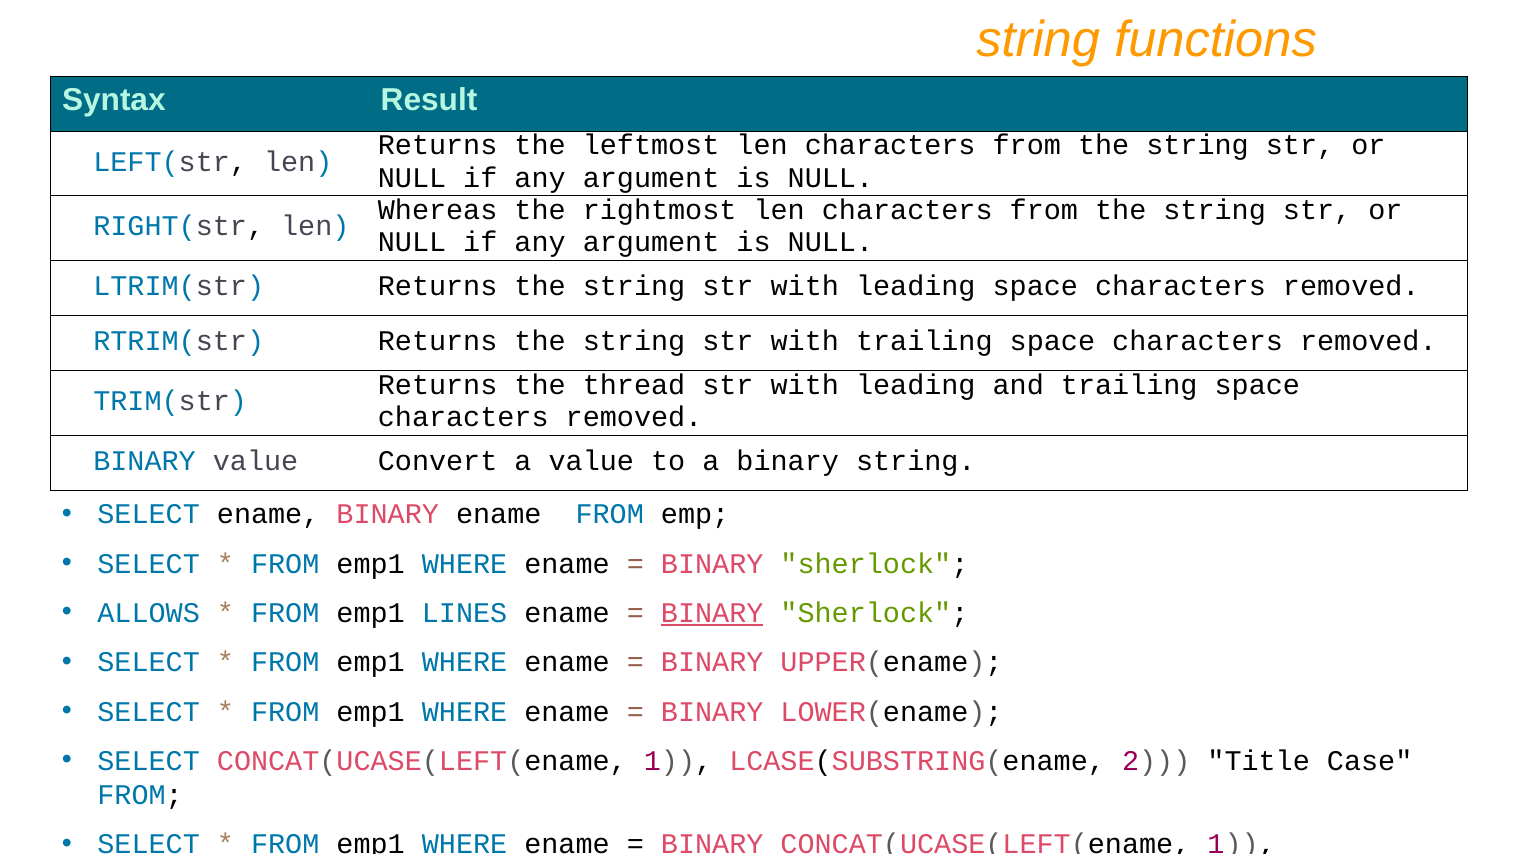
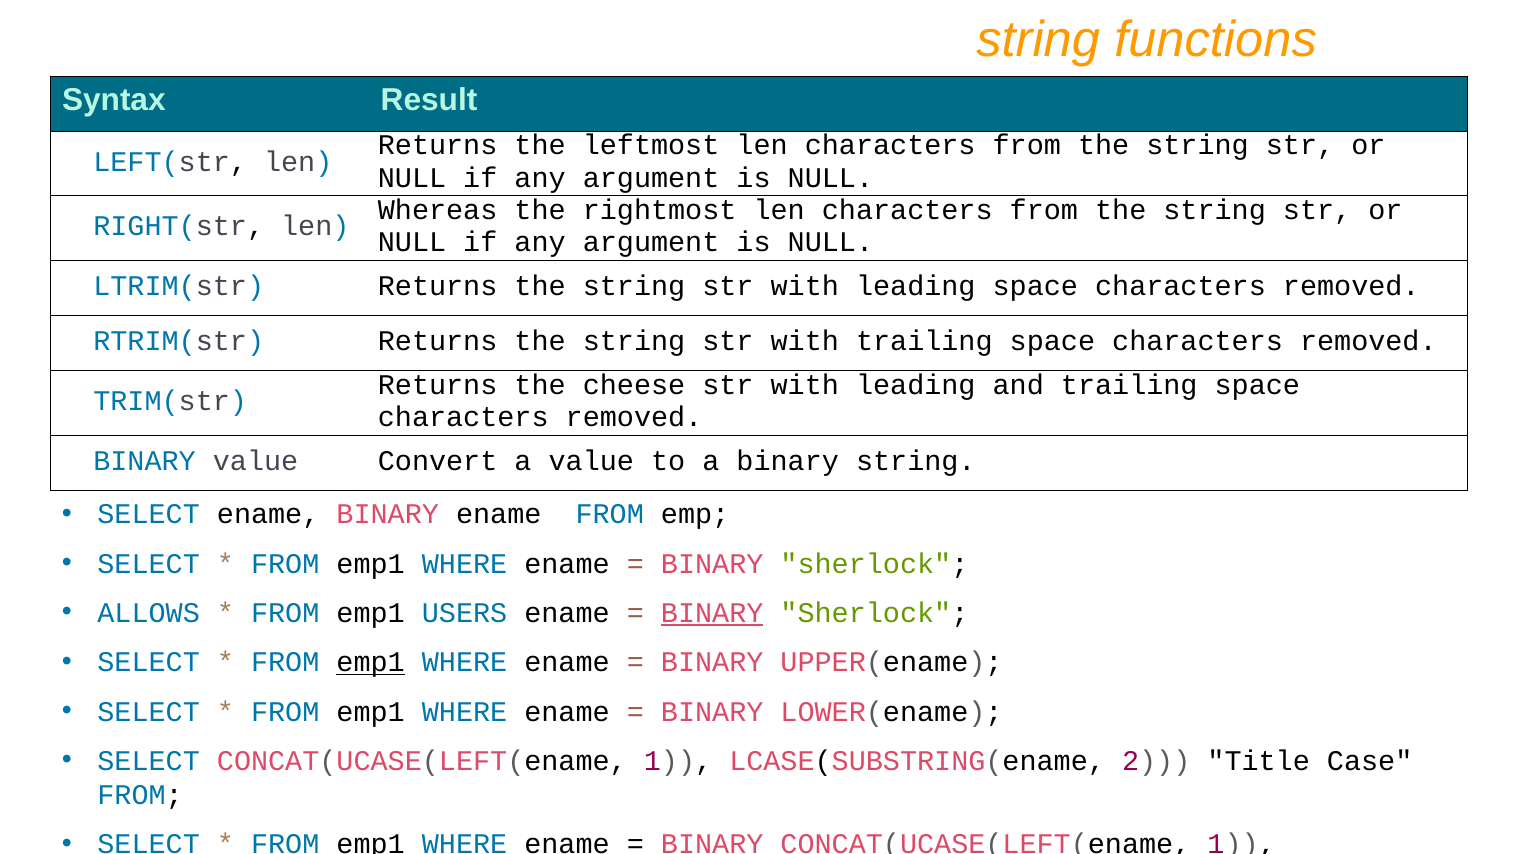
thread: thread -> cheese (634, 385)
LINES: LINES -> USERS (465, 613)
emp1 underline: none -> present (371, 662)
